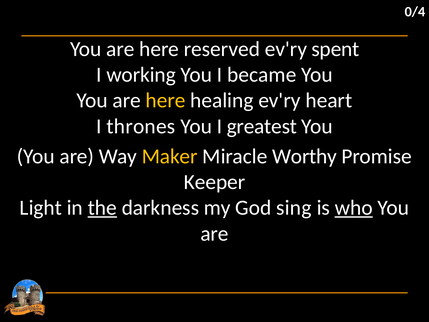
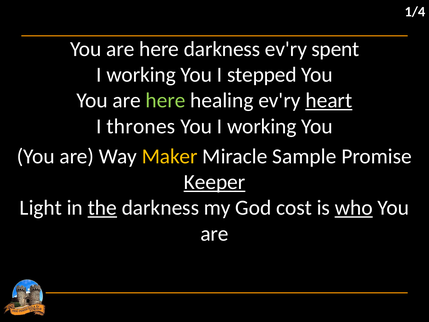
0/4: 0/4 -> 1/4 (415, 12)
here reserved: reserved -> darkness (222, 49)
became: became -> stepped (262, 75)
here colour: yellow -> light green (165, 100)
heart underline: none -> present (329, 100)
You I greatest: greatest -> working (262, 126)
Worthy: Worthy -> Sample (304, 156)
Keeper underline: none -> present (215, 182)
sing: sing -> cost (294, 208)
